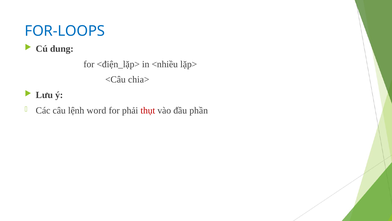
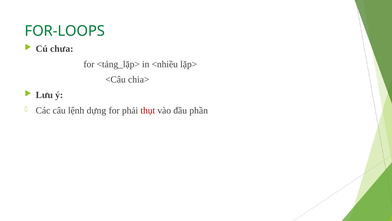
FOR-LOOPS colour: blue -> green (65, 31)
dung: dung -> chưa (62, 49)
<điện_lặp>: <điện_lặp> -> <tảng_lặp> (118, 64)
word: word -> dựng (96, 110)
